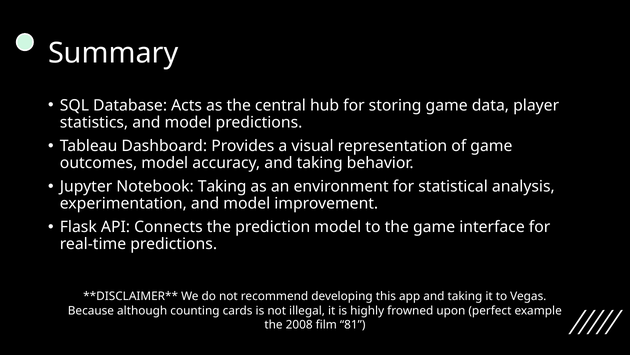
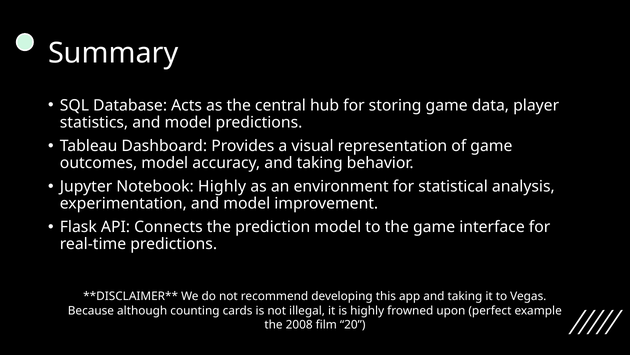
Notebook Taking: Taking -> Highly (222, 186)
81: 81 -> 20 (353, 324)
